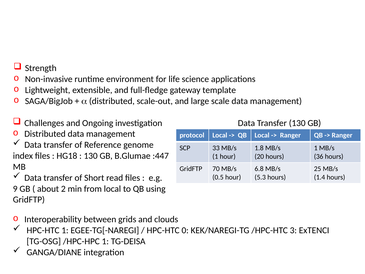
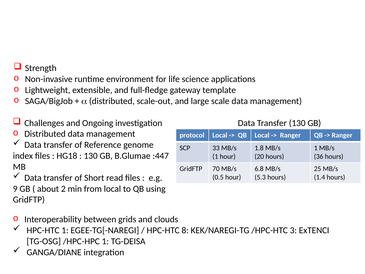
0: 0 -> 8 (185, 230)
